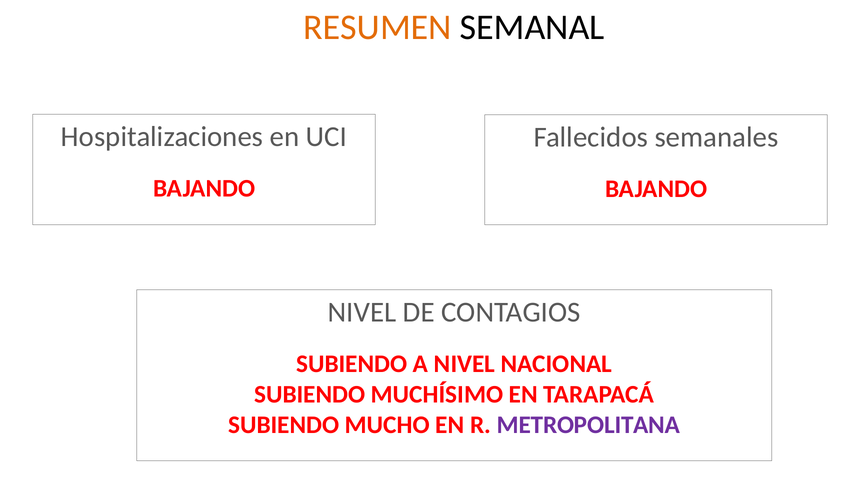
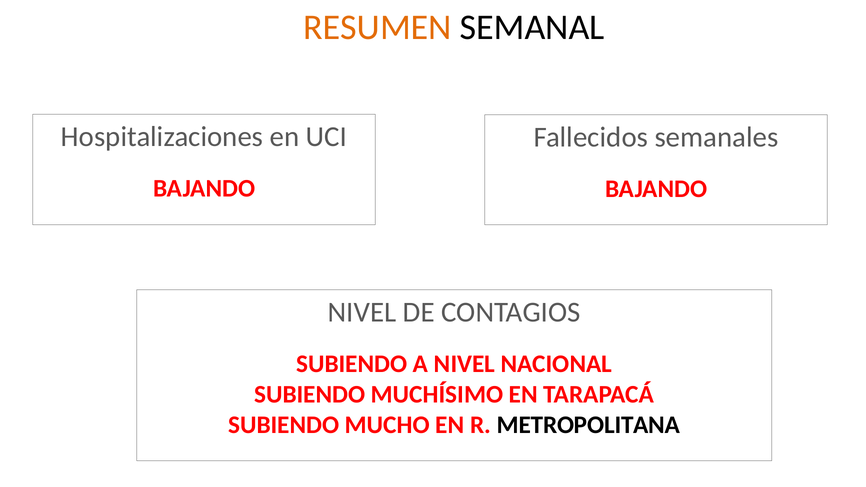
METROPOLITANA colour: purple -> black (588, 425)
